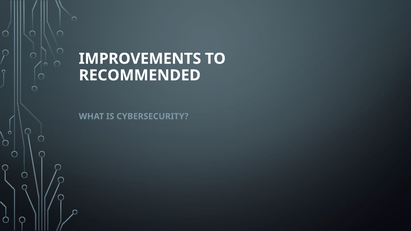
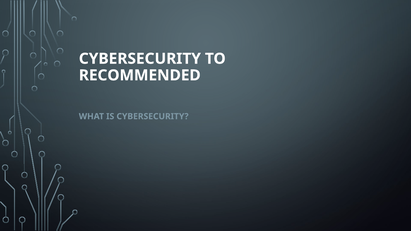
IMPROVEMENTS: IMPROVEMENTS -> CYBERSECURITY (140, 59)
